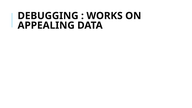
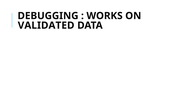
APPEALING: APPEALING -> VALIDATED (46, 25)
